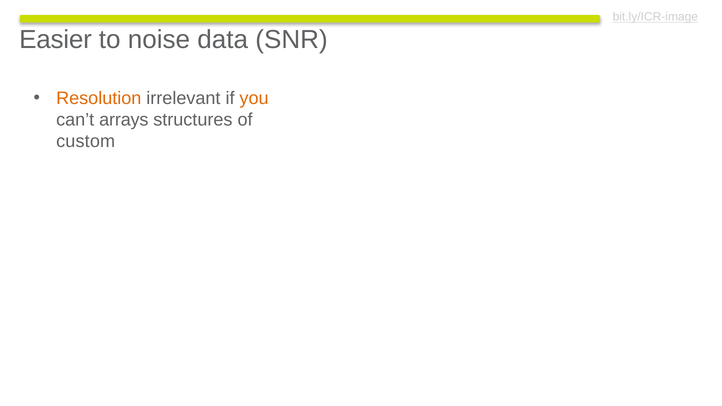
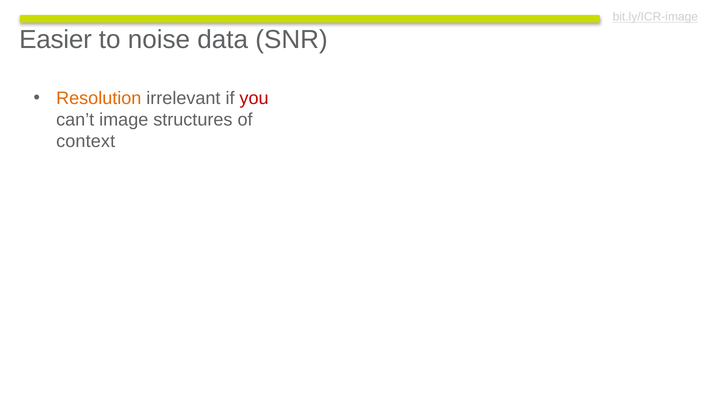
you colour: orange -> red (254, 98)
arrays: arrays -> image (124, 120)
custom: custom -> context (86, 142)
